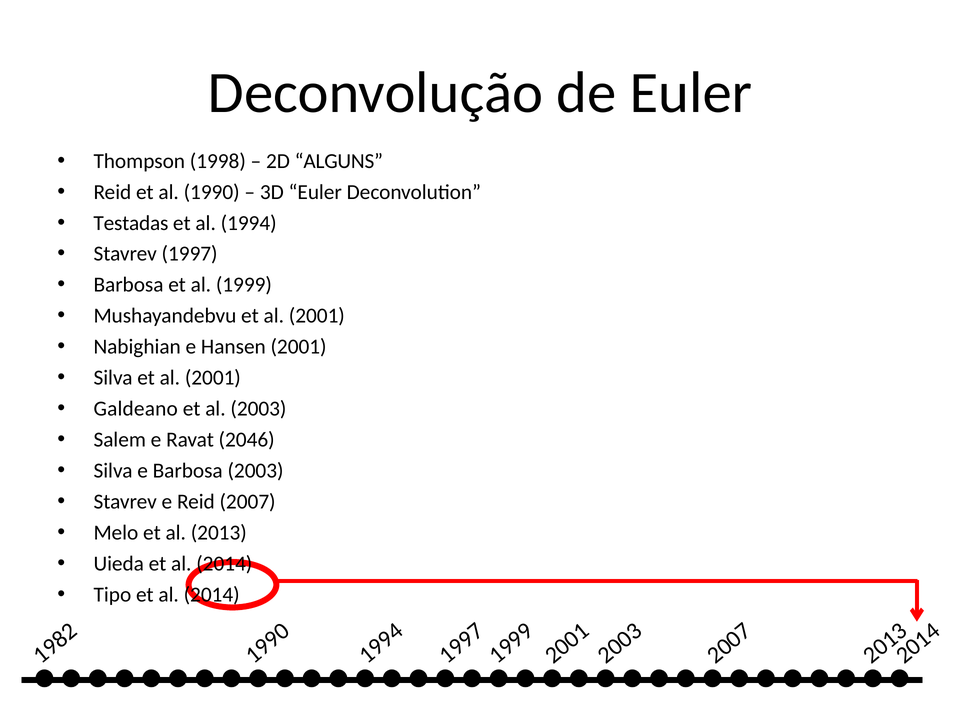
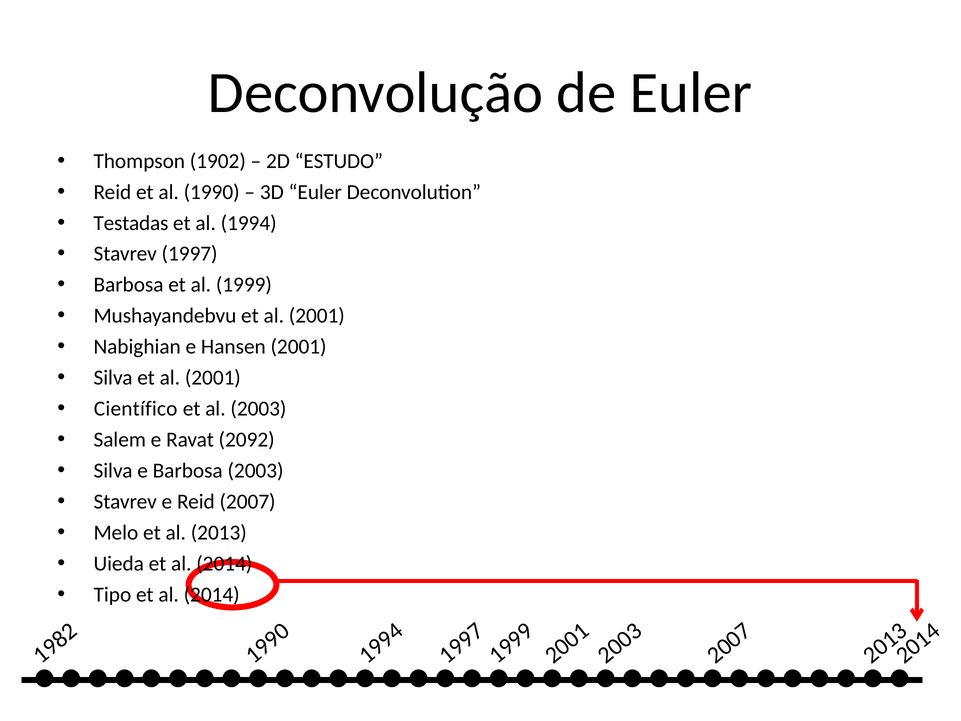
1998: 1998 -> 1902 (218, 161)
ALGUNS: ALGUNS -> ESTUDO (339, 161)
Galdeano: Galdeano -> Científico (136, 409)
2046: 2046 -> 2092 (247, 440)
